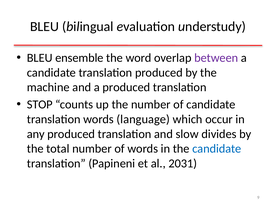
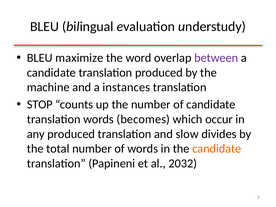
ensemble: ensemble -> maximize (79, 58)
a produced: produced -> instances (126, 87)
language: language -> becomes (143, 119)
candidate colour: blue -> orange (217, 149)
2031: 2031 -> 2032 (183, 163)
